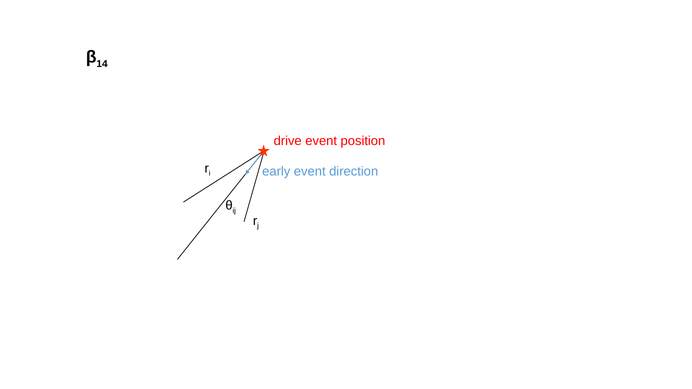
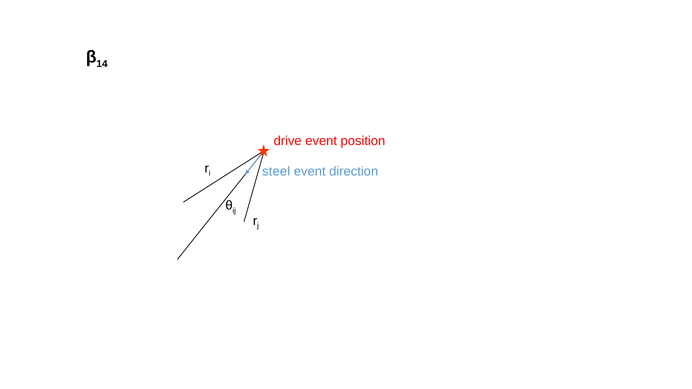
early: early -> steel (276, 172)
